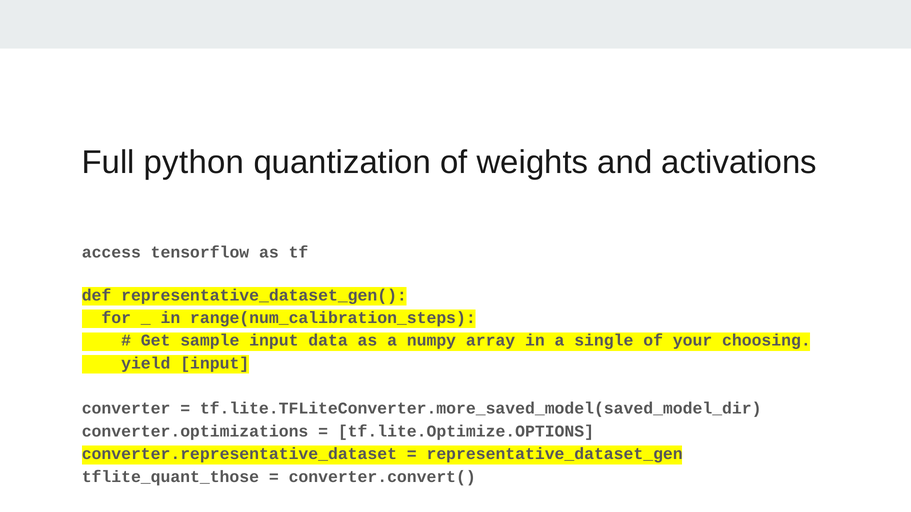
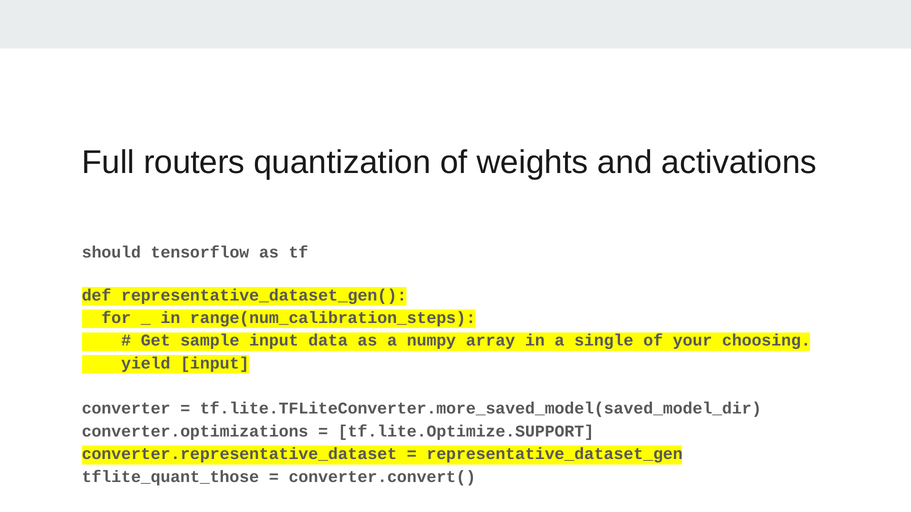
python: python -> routers (194, 163)
access: access -> should (111, 252)
tf.lite.Optimize.OPTIONS: tf.lite.Optimize.OPTIONS -> tf.lite.Optimize.SUPPORT (466, 432)
